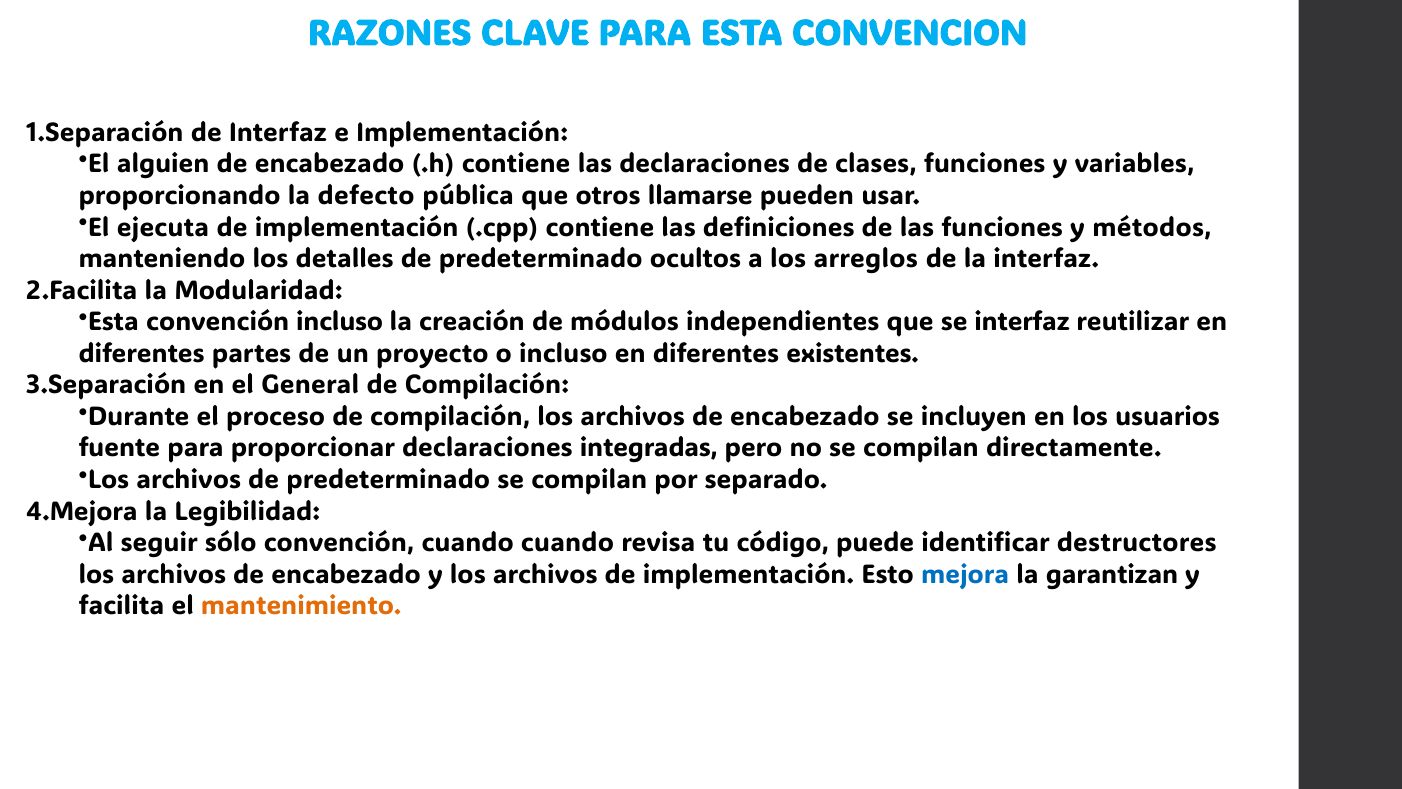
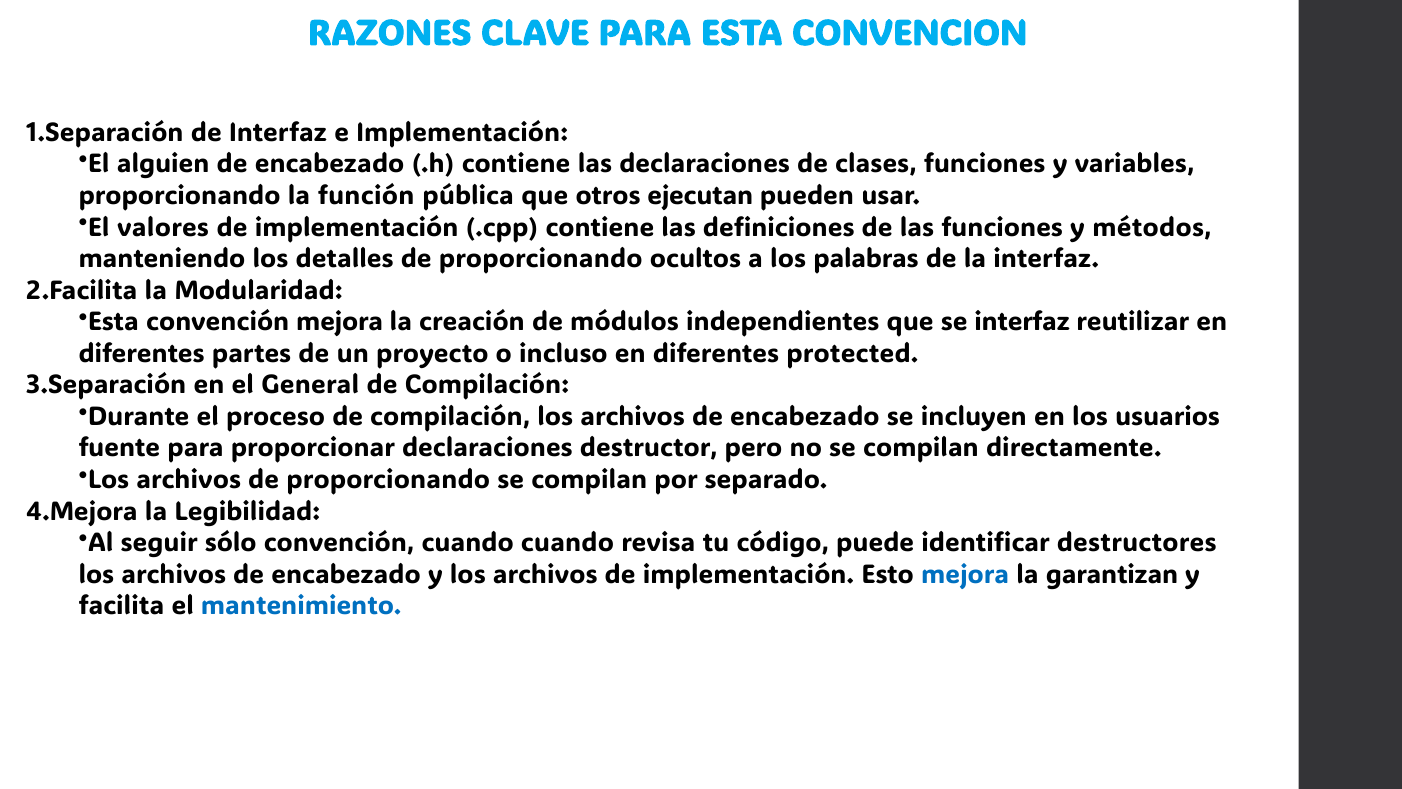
defecto: defecto -> función (366, 196)
llamarse: llamarse -> ejecutan (700, 196)
ejecuta: ejecuta -> valores (163, 227)
detalles de predeterminado: predeterminado -> proporcionando (541, 259)
arreglos: arreglos -> palabras (866, 259)
convención incluso: incluso -> mejora (340, 322)
existentes: existentes -> protected (852, 353)
integradas: integradas -> destructor (649, 448)
archivos de predeterminado: predeterminado -> proporcionando (388, 480)
mantenimiento colour: orange -> blue (301, 606)
